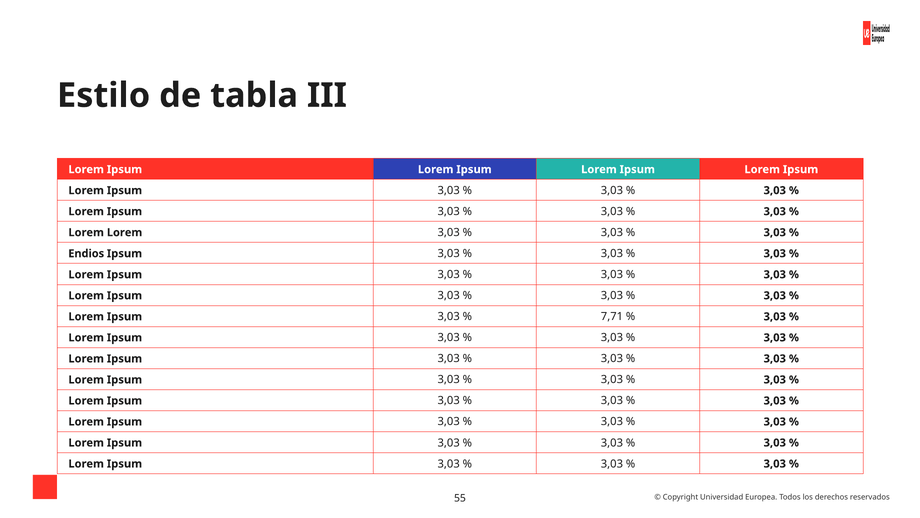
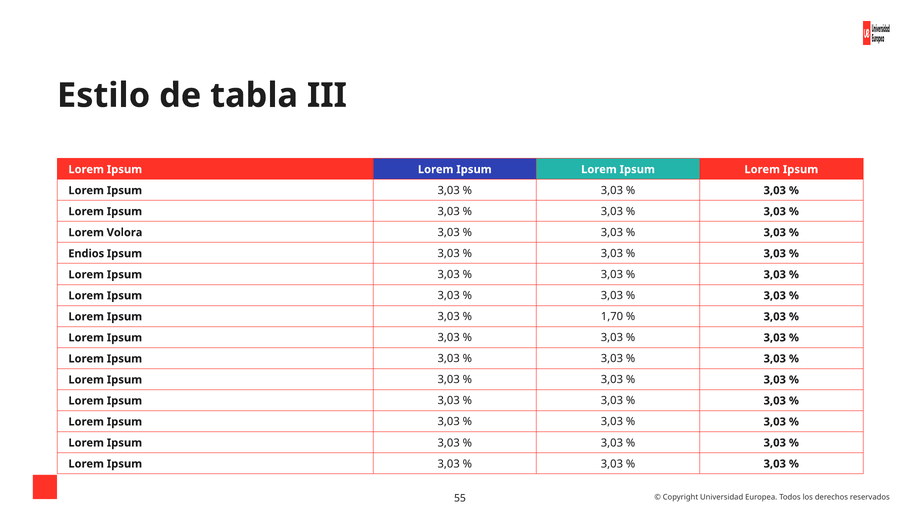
Lorem Lorem: Lorem -> Volora (125, 232)
7,71: 7,71 -> 1,70 (612, 316)
